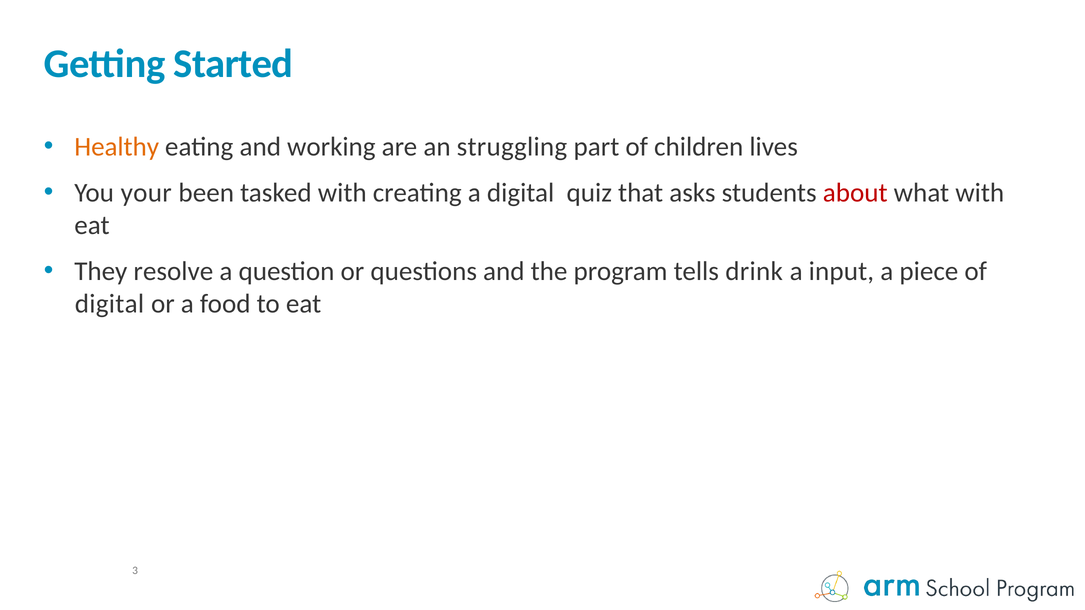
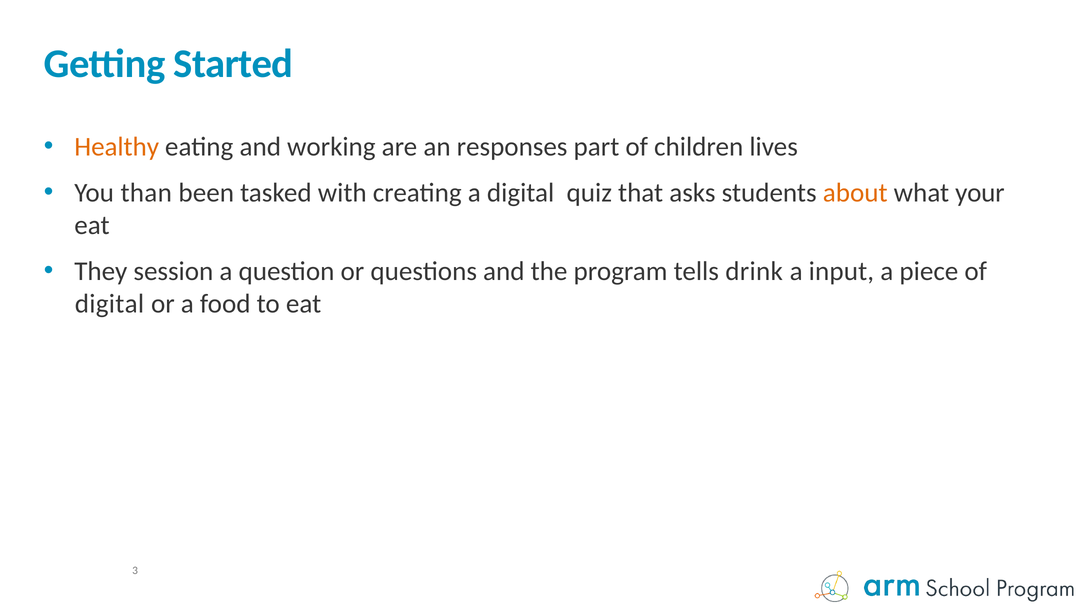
struggling: struggling -> responses (512, 147)
your: your -> than (146, 193)
about colour: red -> orange (855, 193)
what with: with -> your (980, 193)
resolve: resolve -> session (173, 271)
